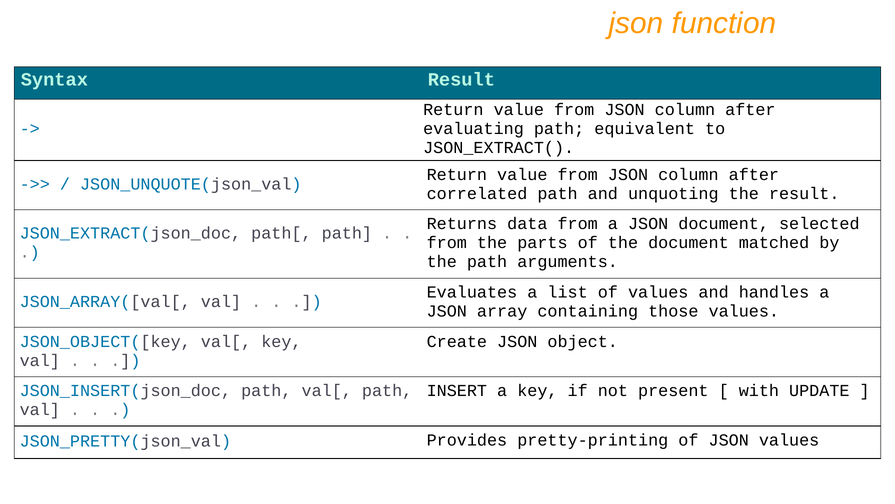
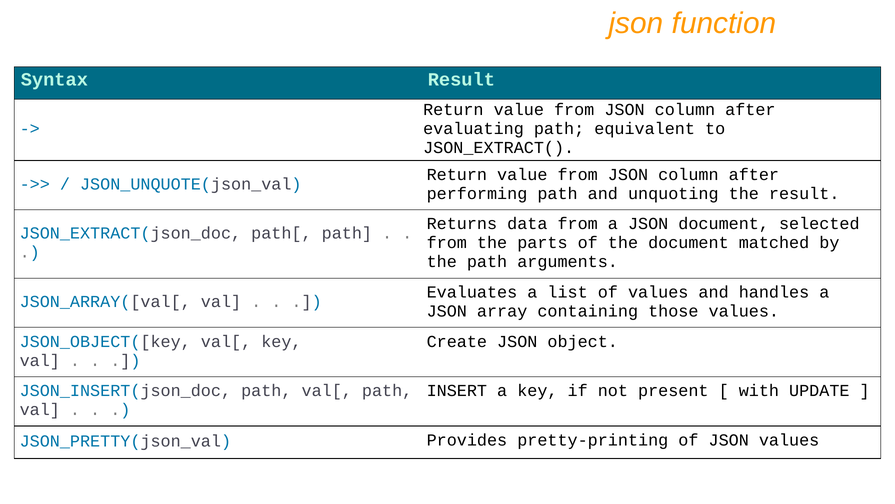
correlated: correlated -> performing (477, 193)
